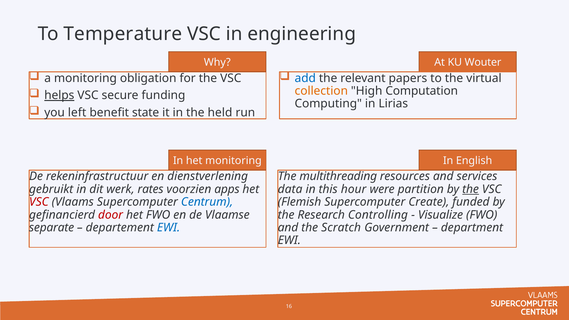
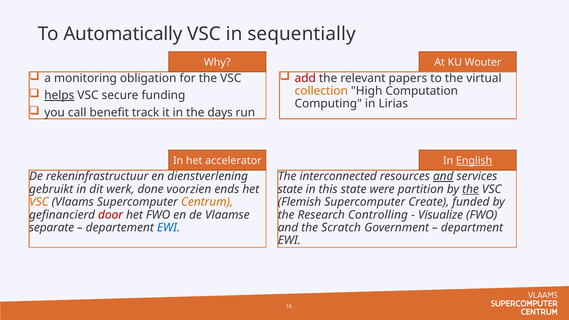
Temperature: Temperature -> Automatically (123, 34)
engineering: engineering -> sequentially (302, 34)
add colour: blue -> red (305, 78)
left: left -> call (77, 113)
state: state -> track (146, 113)
held: held -> days (220, 113)
het monitoring: monitoring -> accelerator (233, 161)
English underline: none -> present (474, 161)
multithreading: multithreading -> interconnected (338, 176)
and underline: none -> present (443, 176)
rates: rates -> done (151, 189)
apps: apps -> ends (227, 189)
data: data -> state (290, 189)
this hour: hour -> state (354, 189)
VSC colour: red -> orange (39, 202)
Centrum colour: blue -> orange (207, 202)
